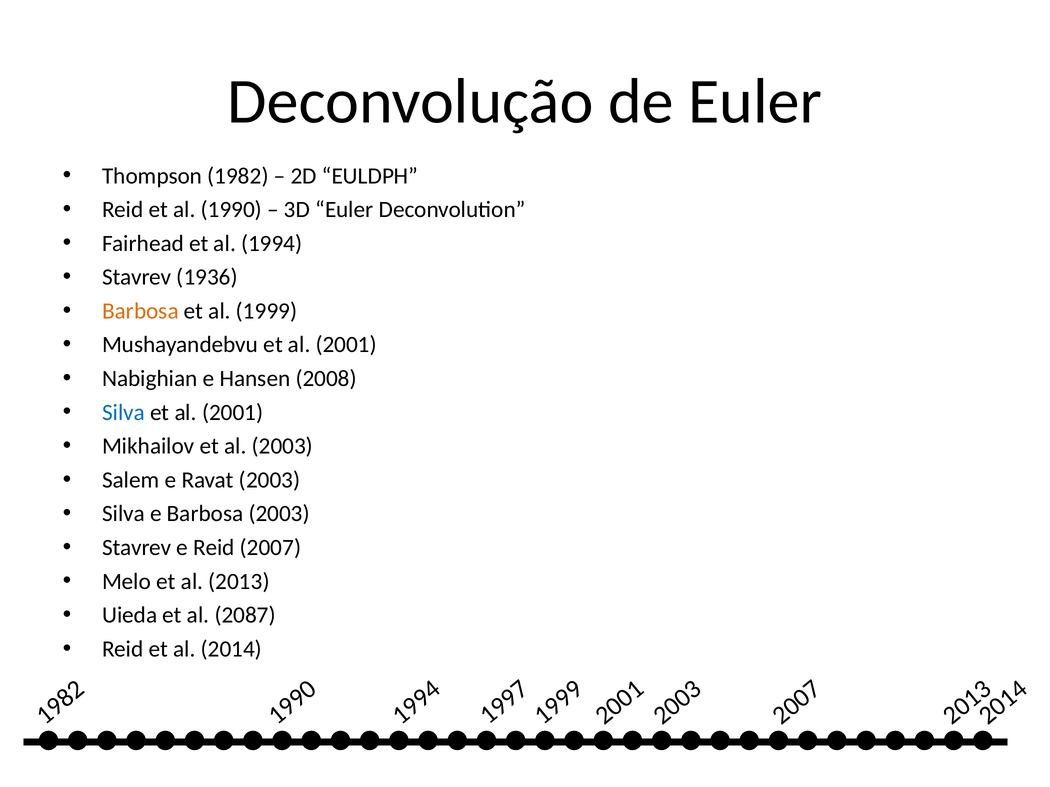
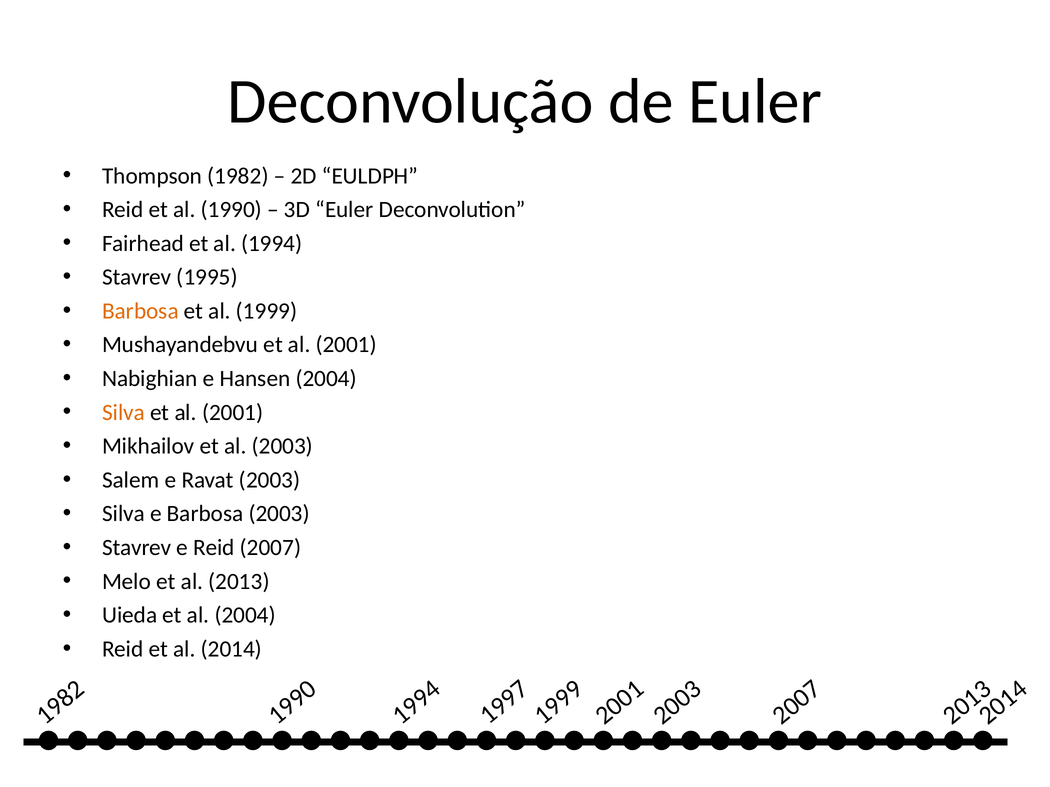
1936: 1936 -> 1995 (207, 277)
Hansen 2008: 2008 -> 2004 (326, 379)
Silva colour: blue -> orange (124, 413)
al 2087: 2087 -> 2004 (245, 616)
